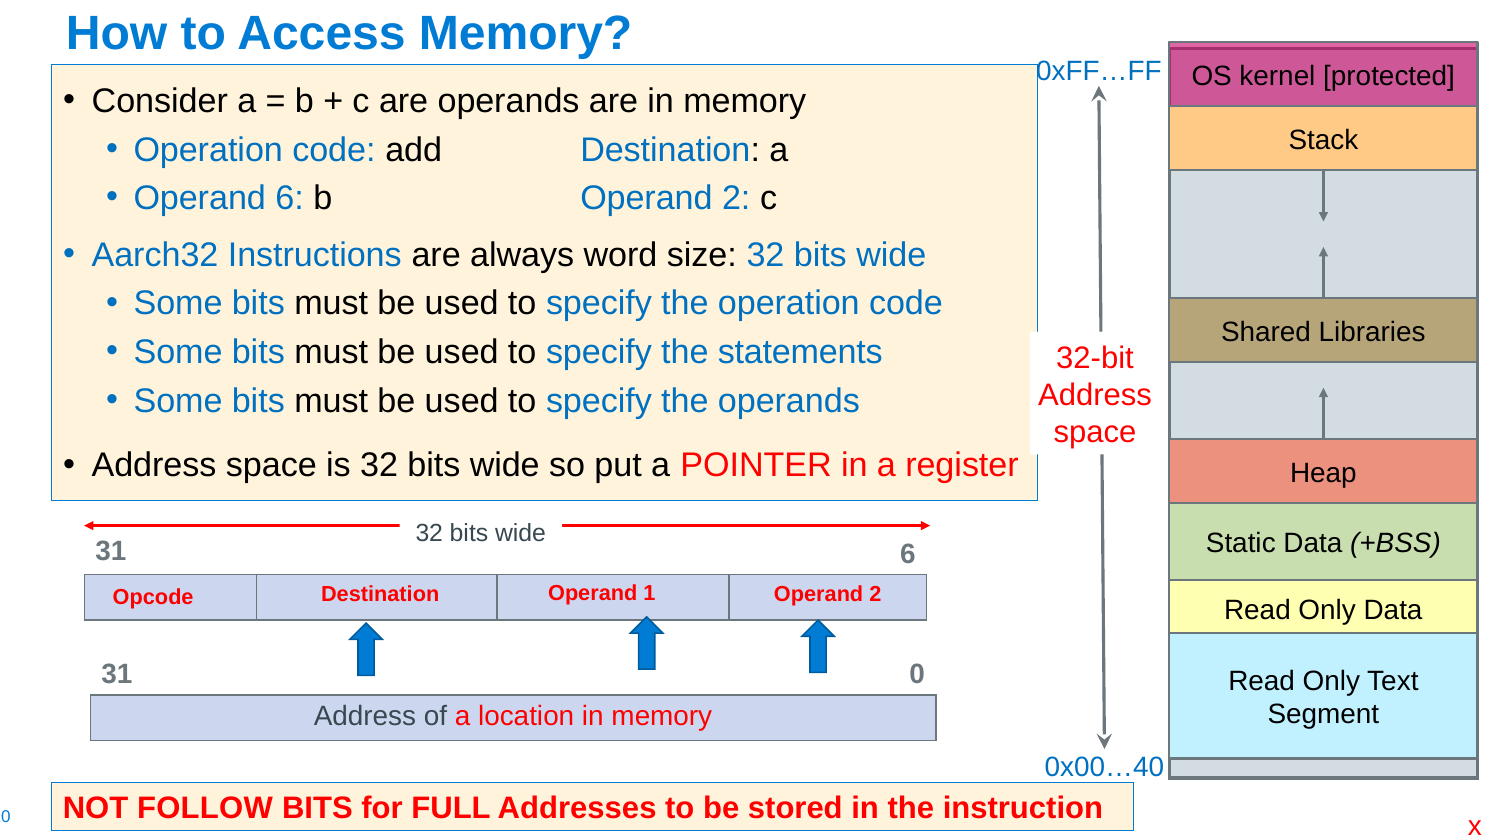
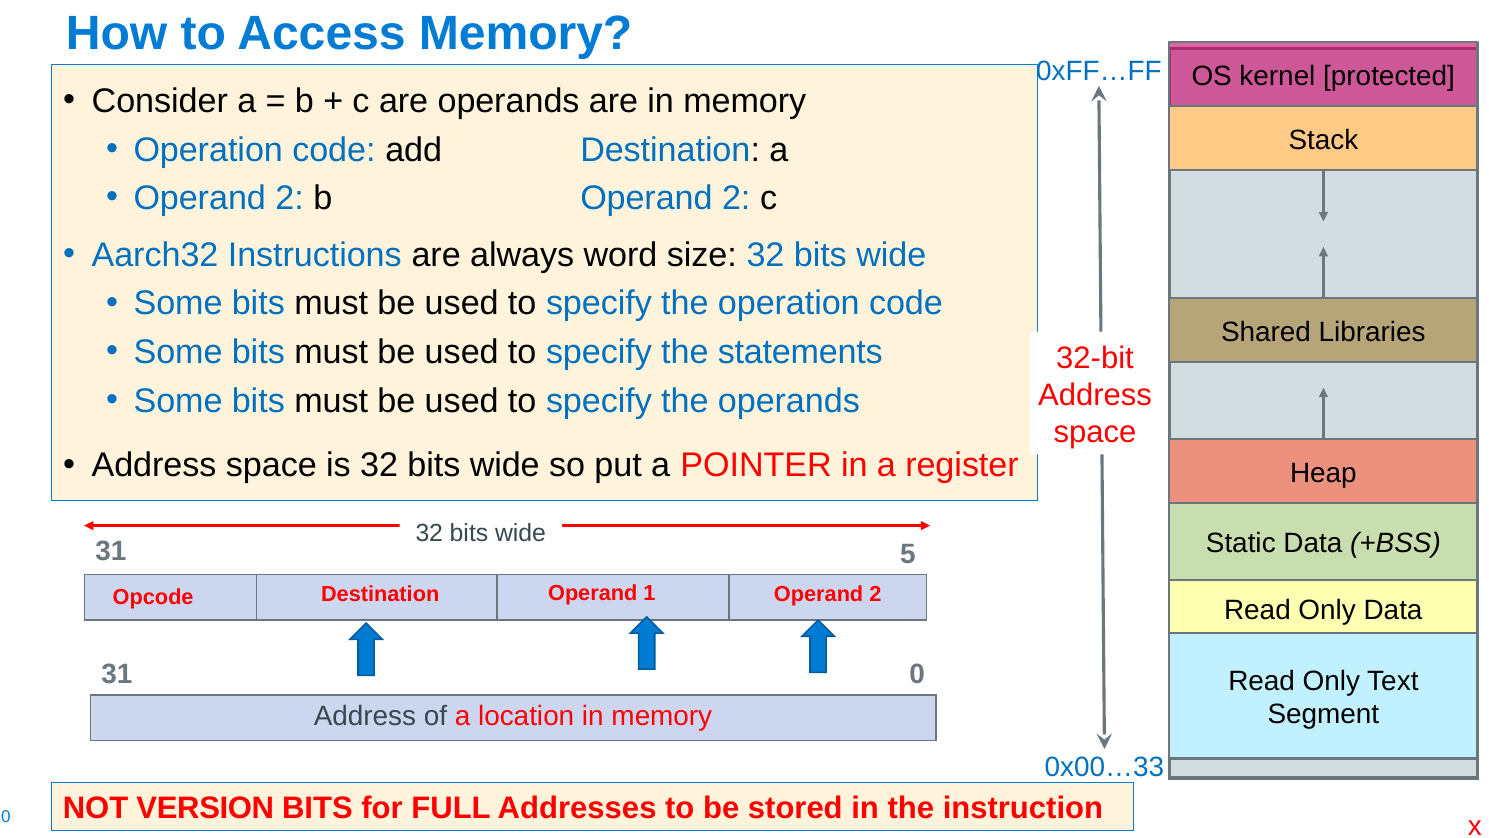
6: 6 -> 2 (290, 198)
31 6: 6 -> 5 (908, 554)
0x00…40: 0x00…40 -> 0x00…33 (1104, 767)
FOLLOW: FOLLOW -> VERSION (205, 808)
